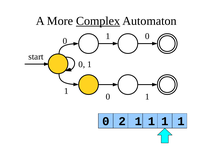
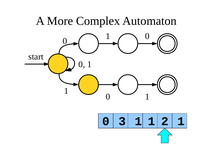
Complex underline: present -> none (98, 21)
2: 2 -> 3 (122, 121)
1: 1 -> 2 (165, 121)
